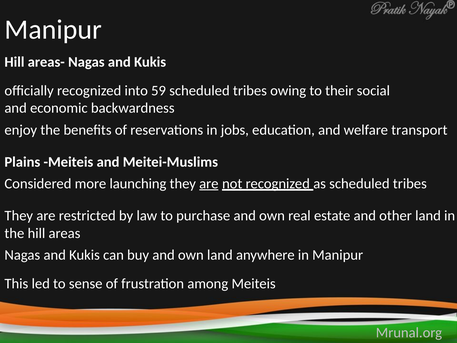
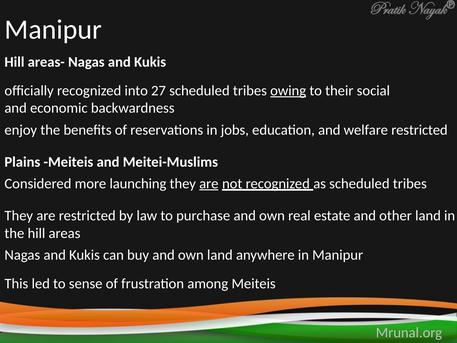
59: 59 -> 27 (159, 91)
owing underline: none -> present (288, 91)
welfare transport: transport -> restricted (419, 130)
